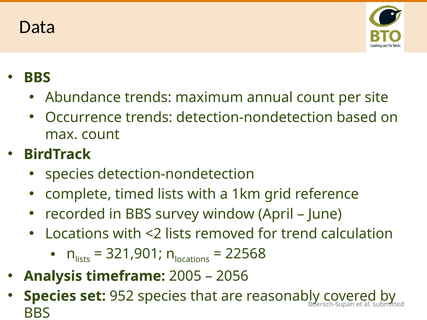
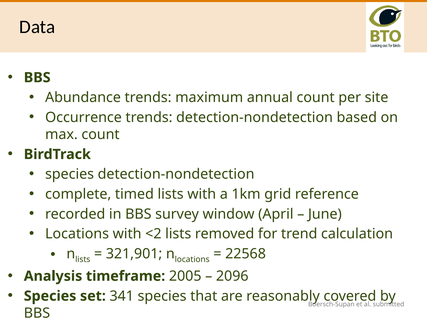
2056: 2056 -> 2096 (232, 276)
952: 952 -> 341 (122, 296)
